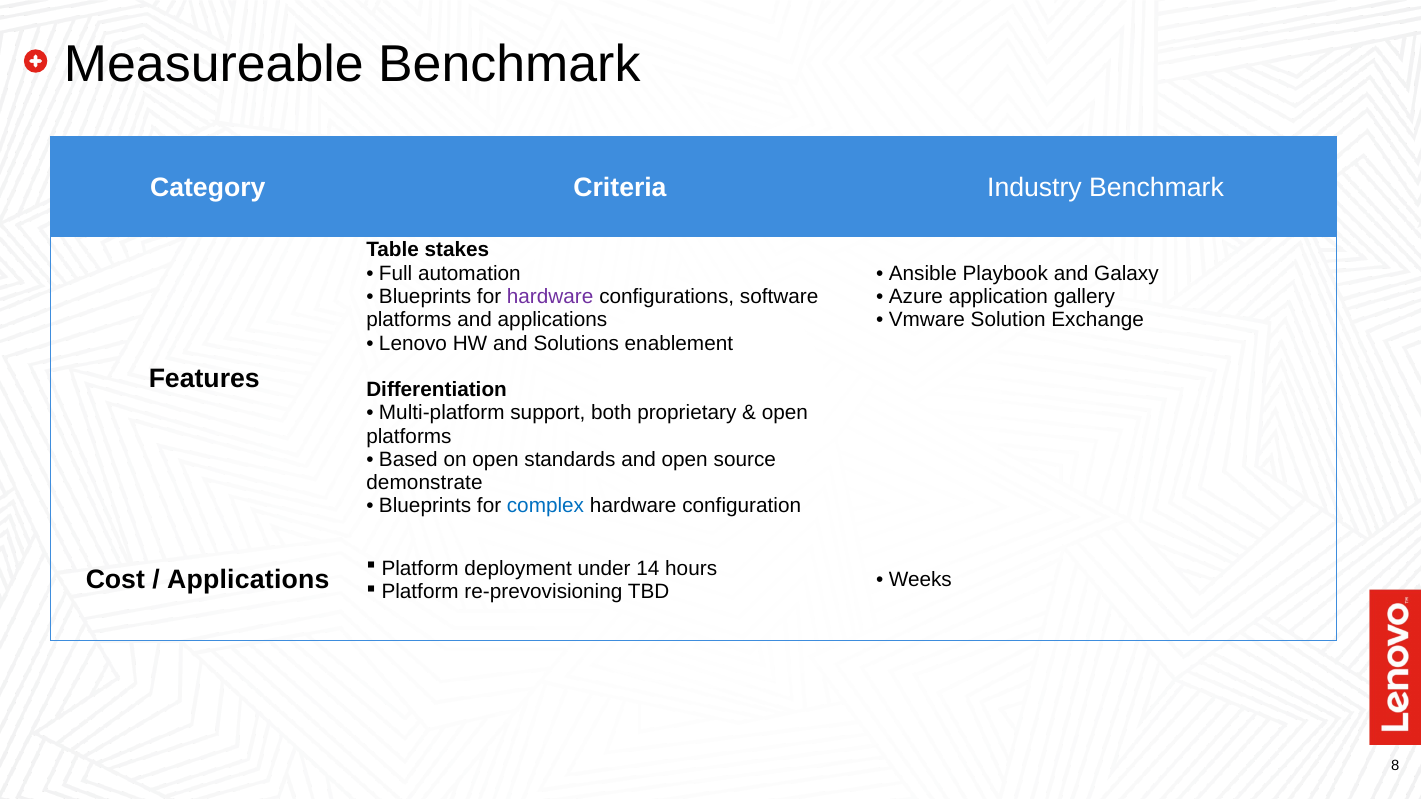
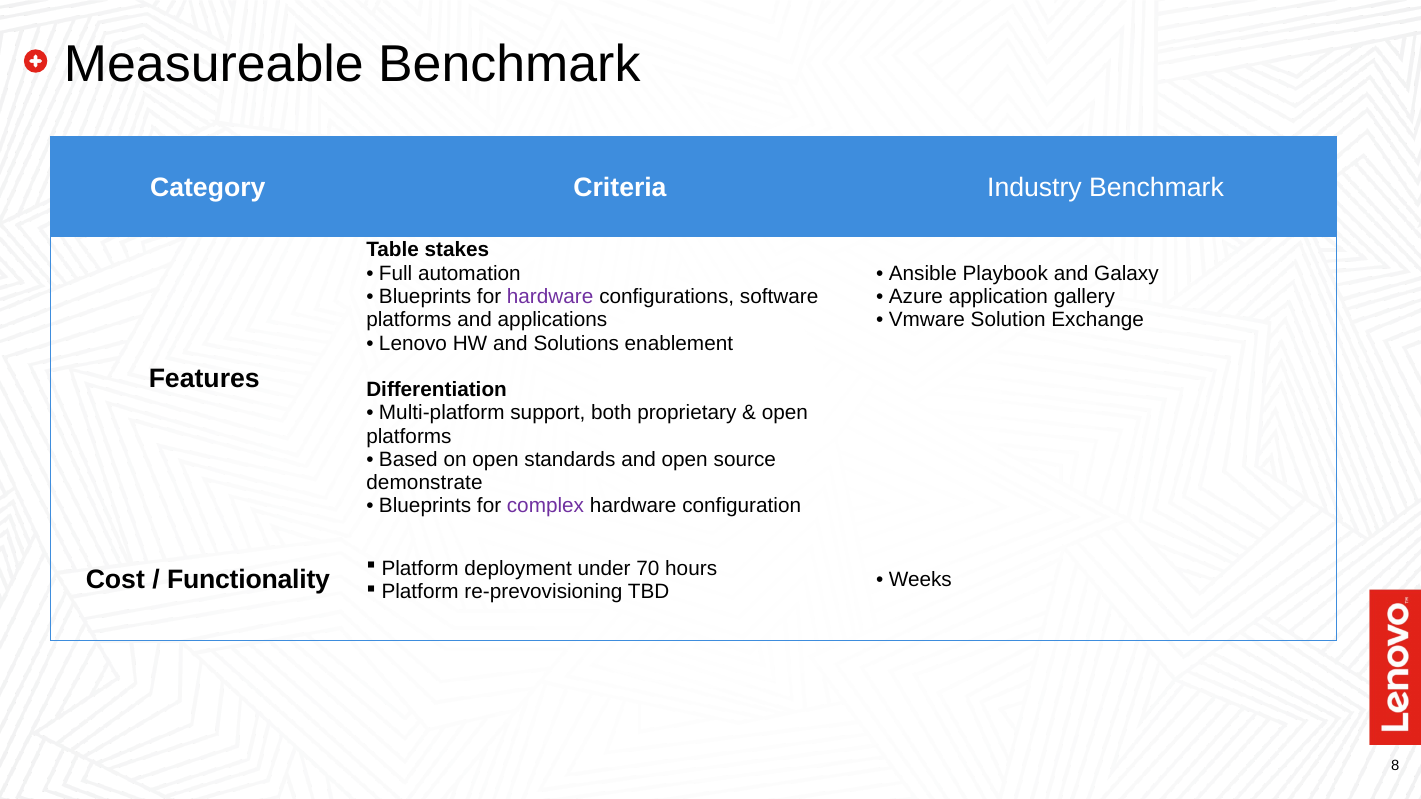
complex colour: blue -> purple (545, 506)
Applications: Applications -> Functionality (249, 580)
14: 14 -> 70 (648, 569)
